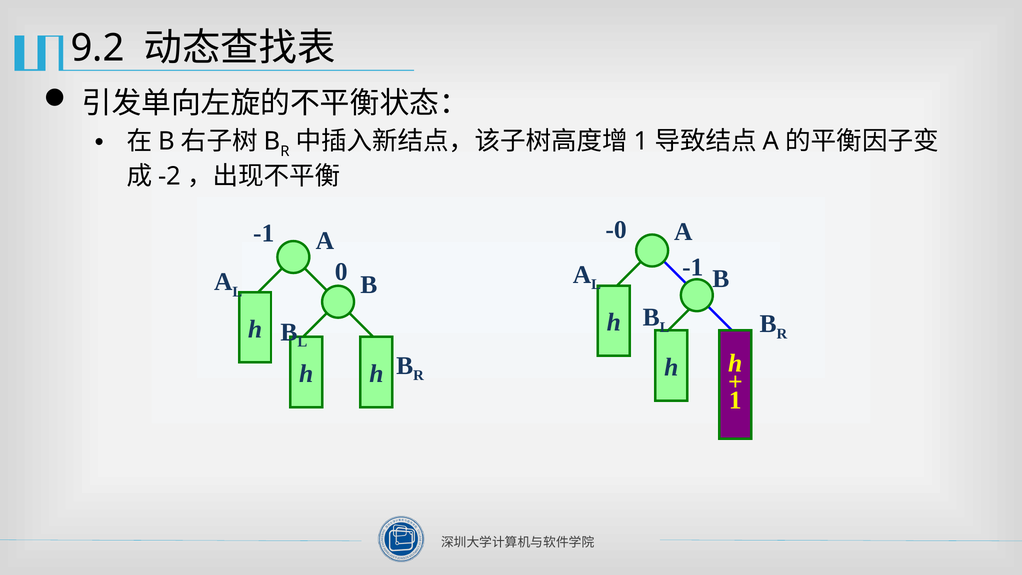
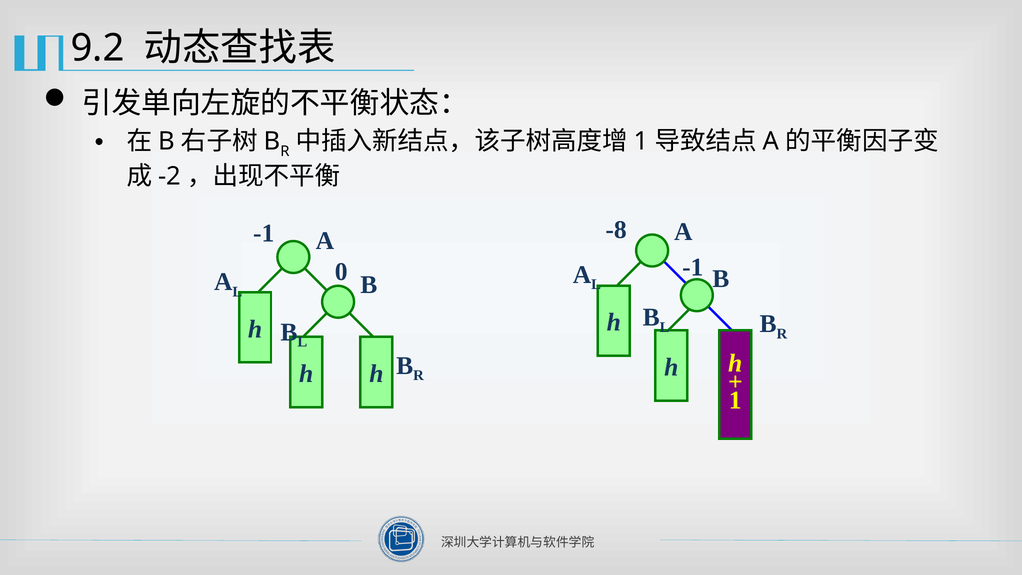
-0: -0 -> -8 (616, 230)
